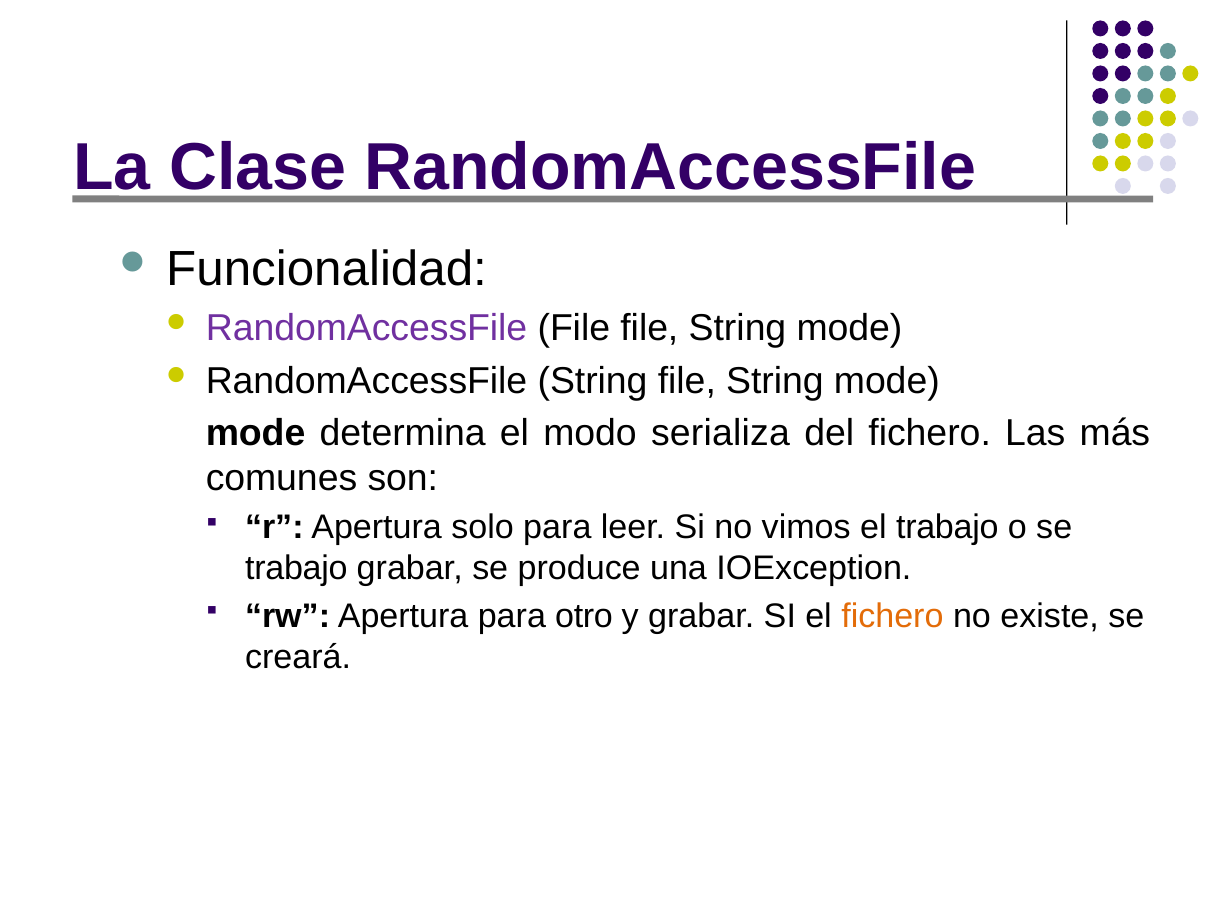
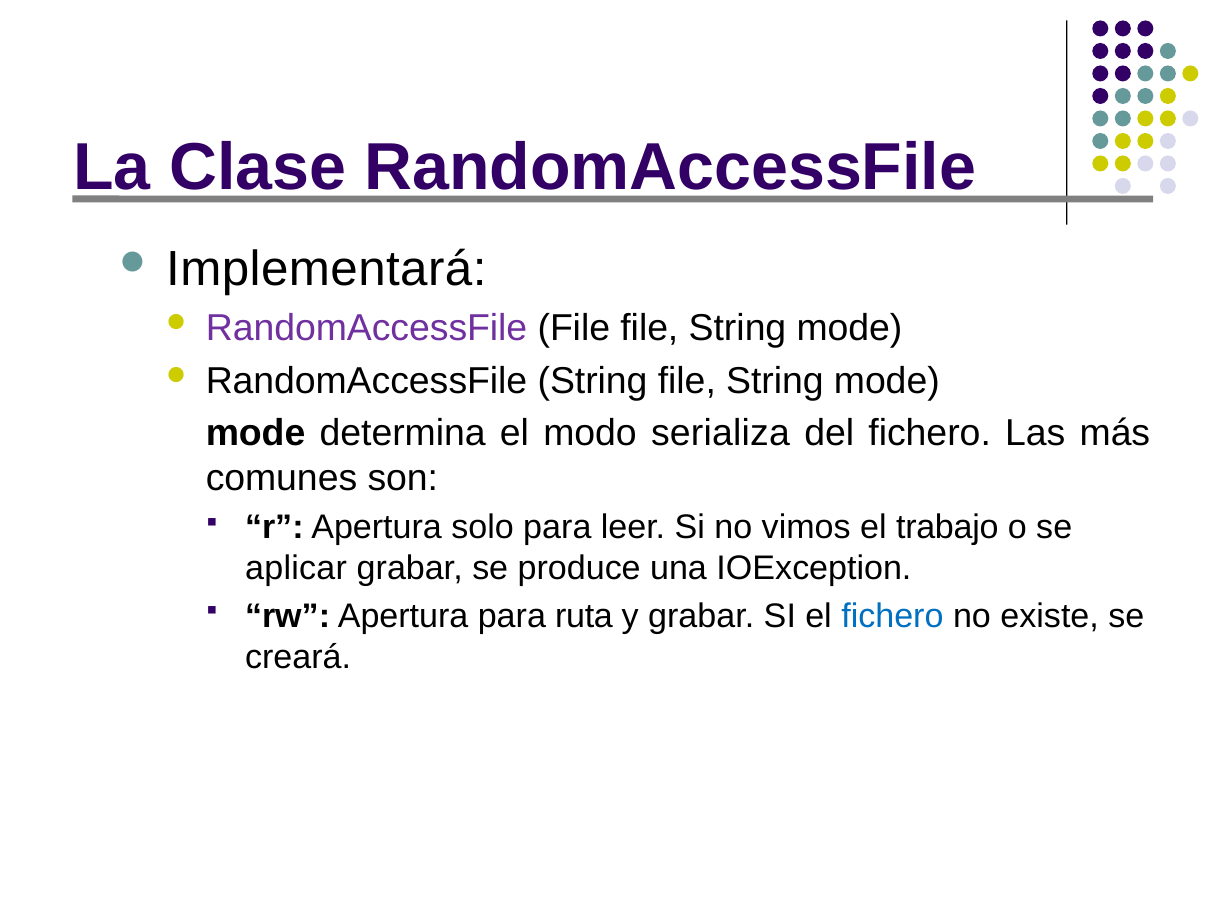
Funcionalidad: Funcionalidad -> Implementará (326, 270)
trabajo: trabajo -> aplicar (296, 568)
otro: otro -> ruta (584, 616)
fichero colour: orange -> blue (892, 616)
